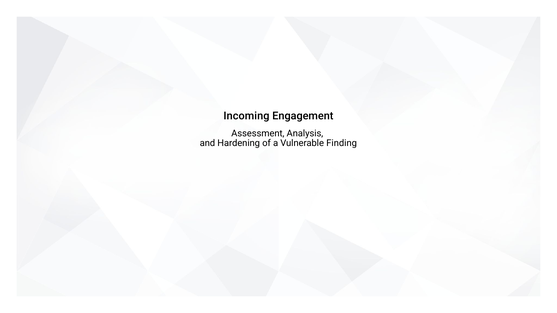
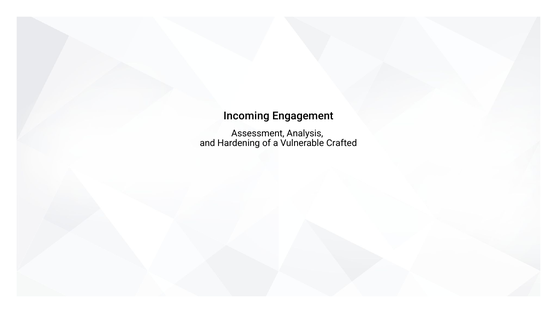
Finding: Finding -> Crafted (342, 143)
